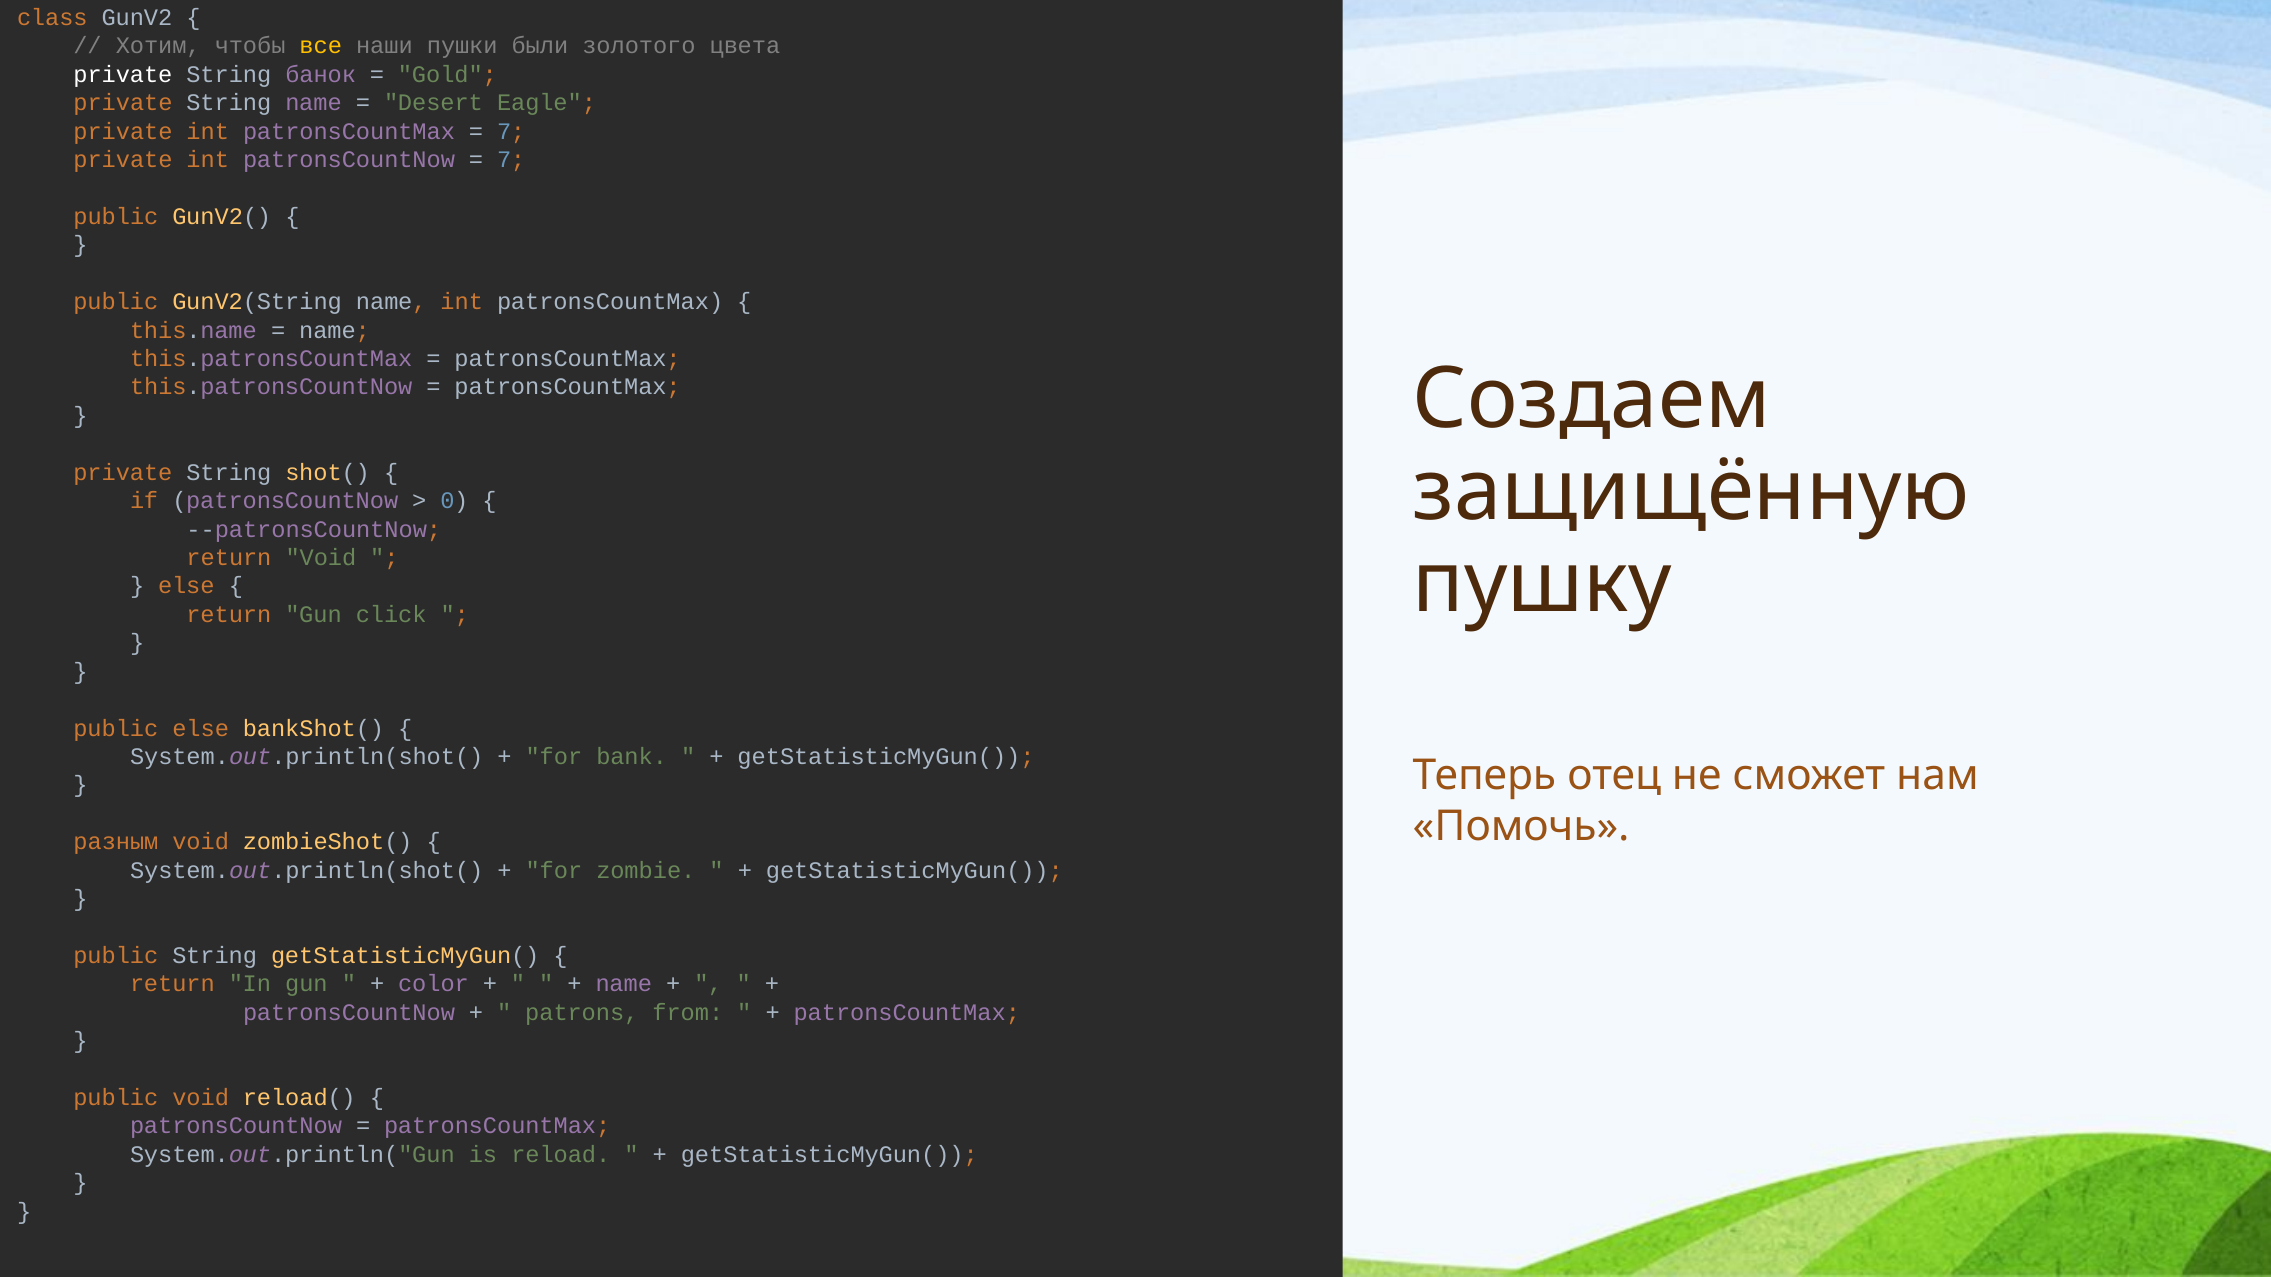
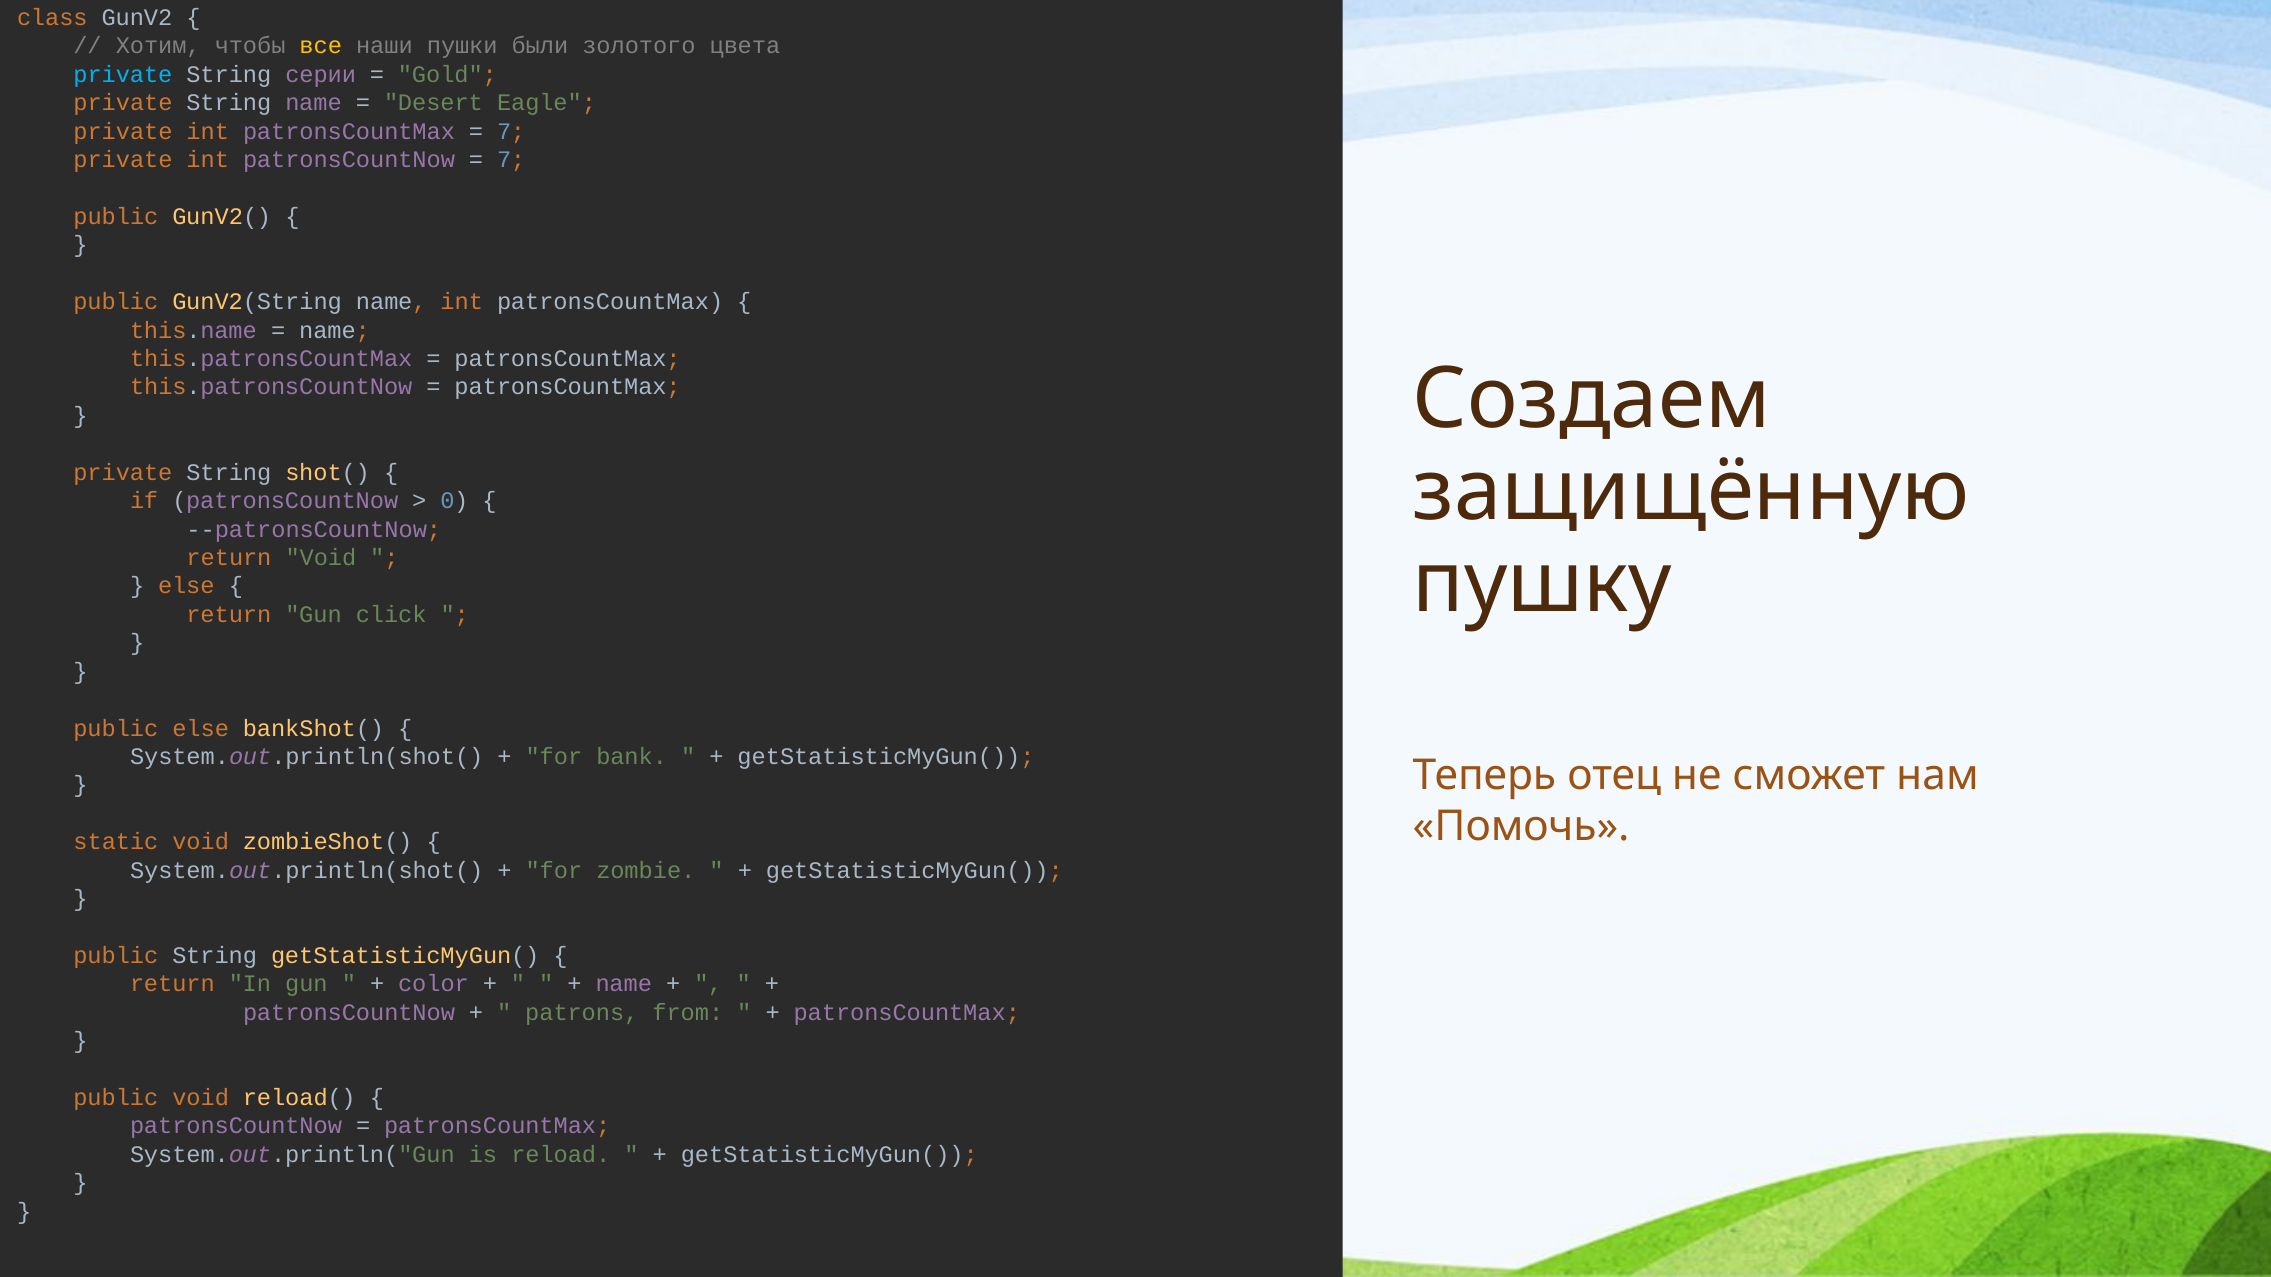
private colour: white -> light blue (123, 75)
банок: банок -> серии (321, 75)
разным: разным -> static (116, 842)
